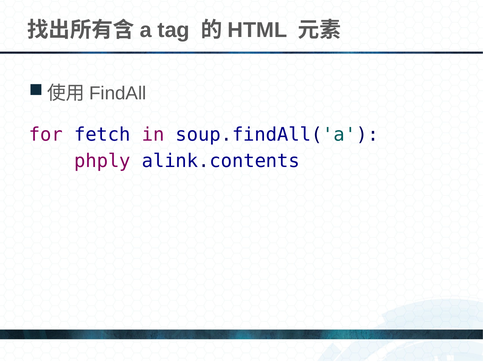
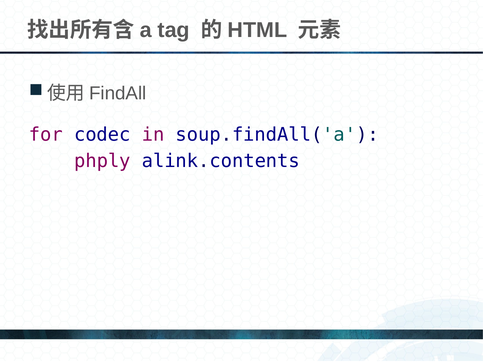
fetch: fetch -> codec (102, 135)
